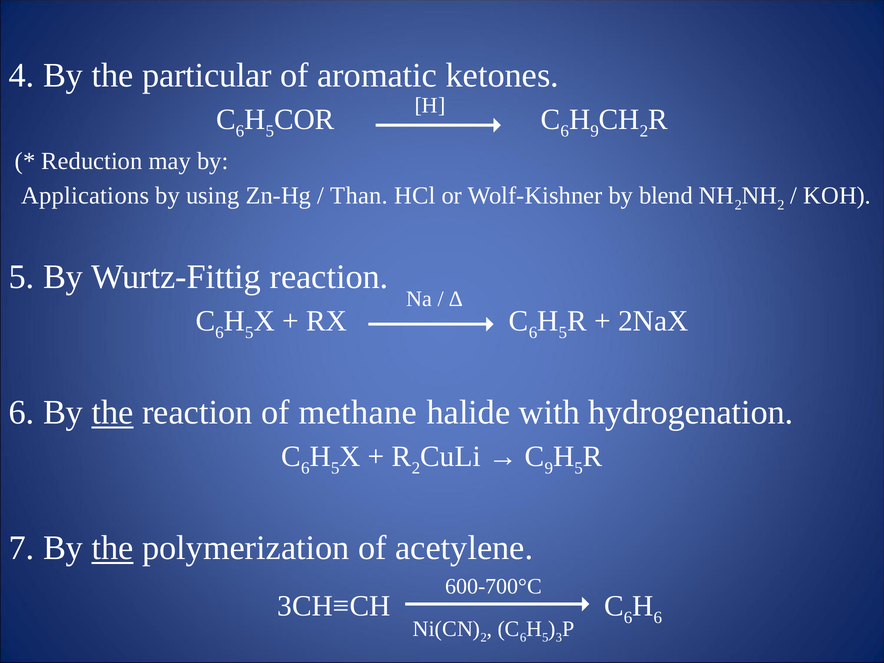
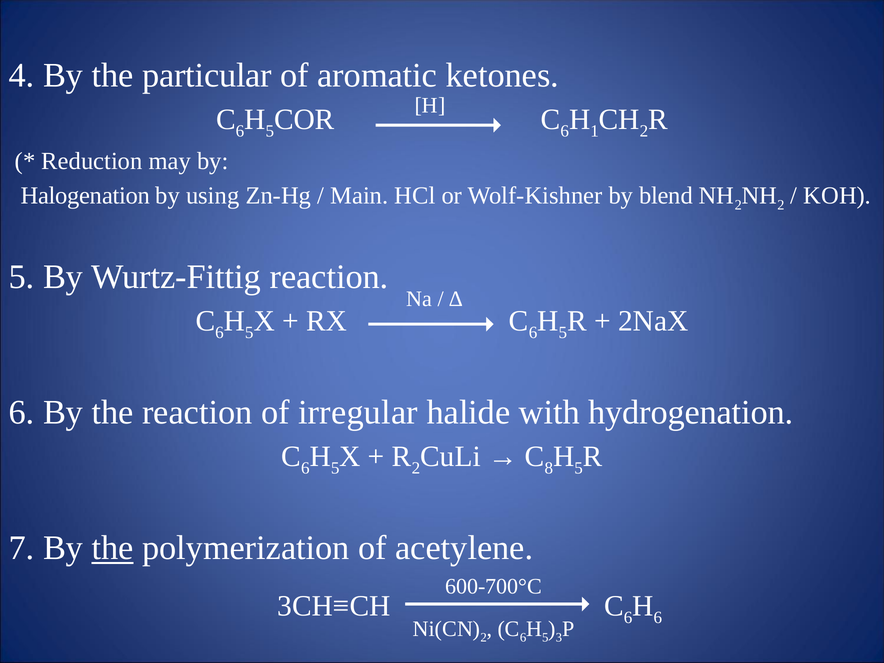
H 9: 9 -> 1 (595, 131)
Applications: Applications -> Halogenation (85, 196)
Than: Than -> Main (359, 196)
the underline: present -> none (113, 413)
methane: methane -> irregular (358, 413)
9: 9 -> 8 (549, 468)
